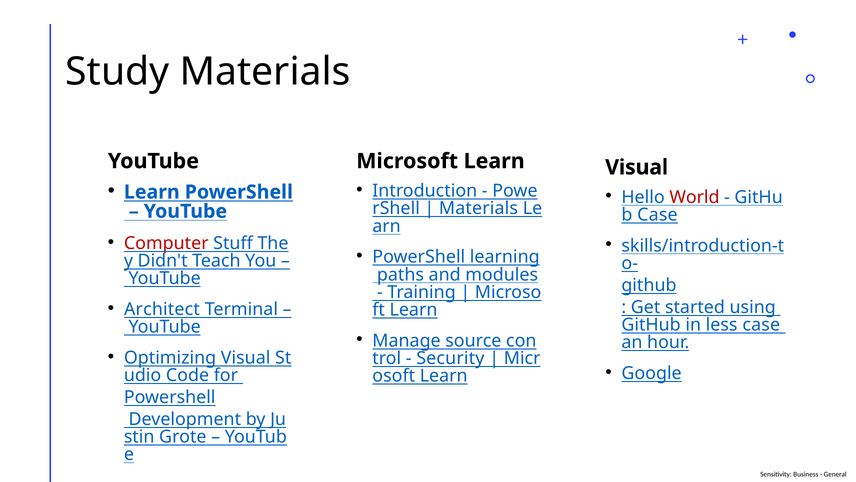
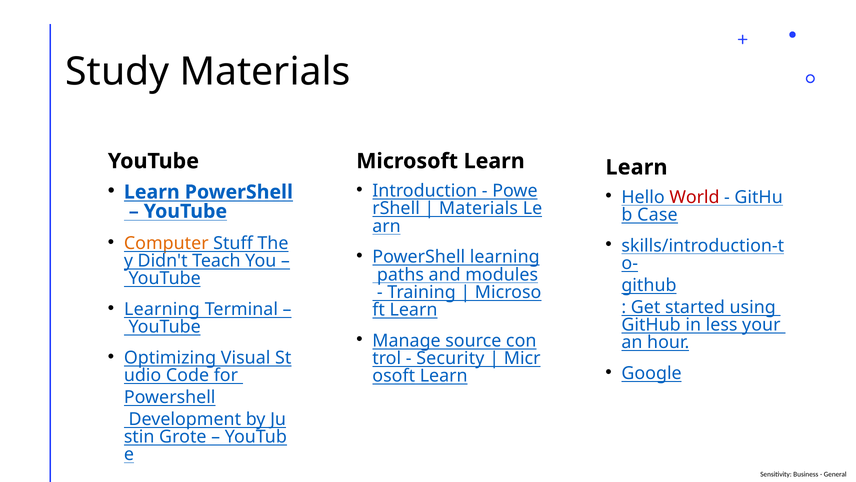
Visual: Visual -> Learn (636, 167)
Computer colour: red -> orange (166, 243)
Architect: Architect -> Learning (162, 309)
less case: case -> your (761, 324)
